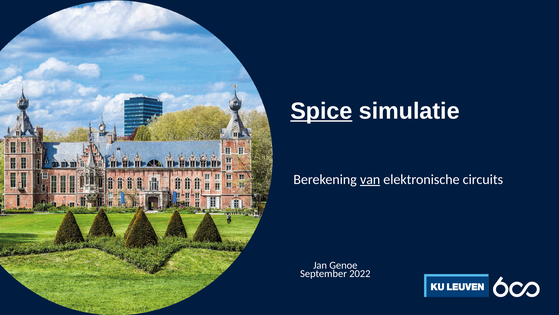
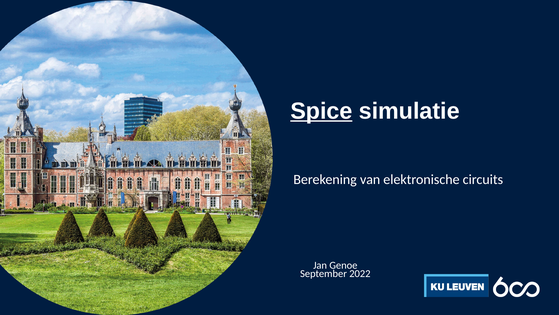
van underline: present -> none (370, 179)
